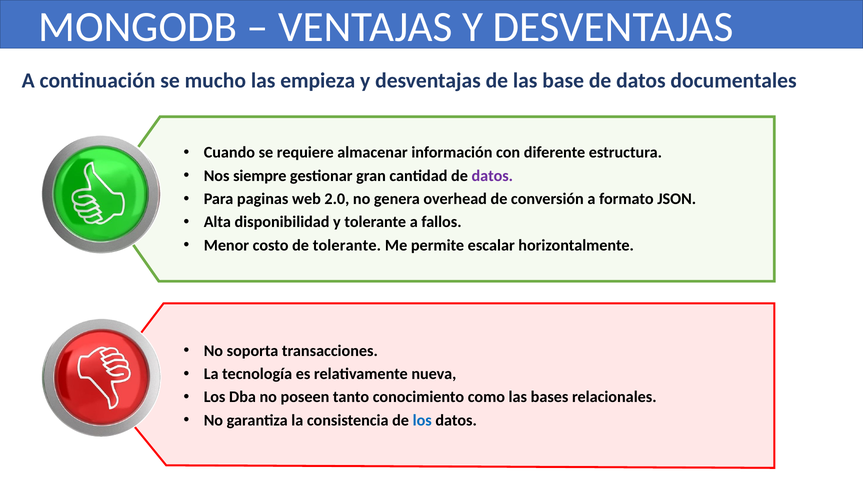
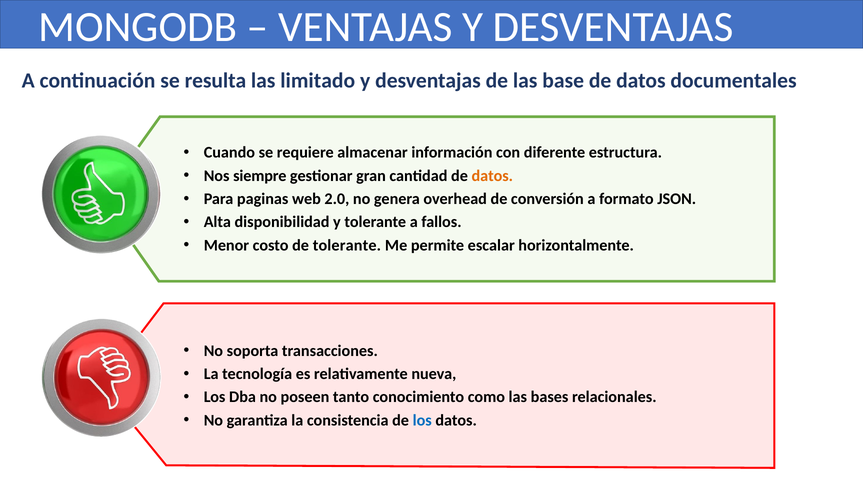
mucho: mucho -> resulta (215, 80)
empieza: empieza -> limitado (318, 80)
datos colour: purple -> orange (492, 176)
